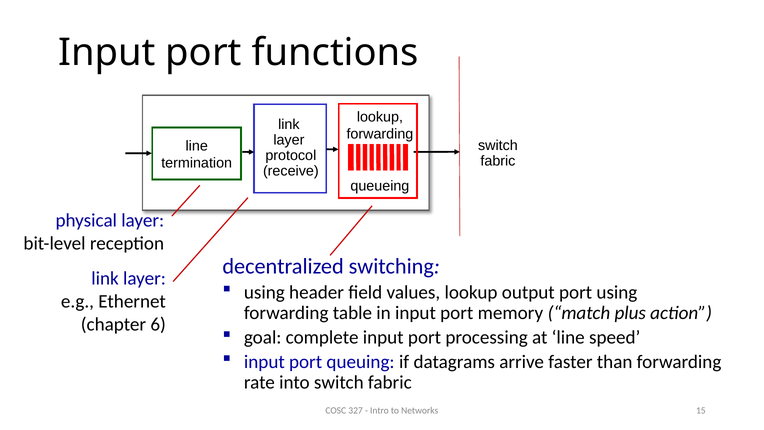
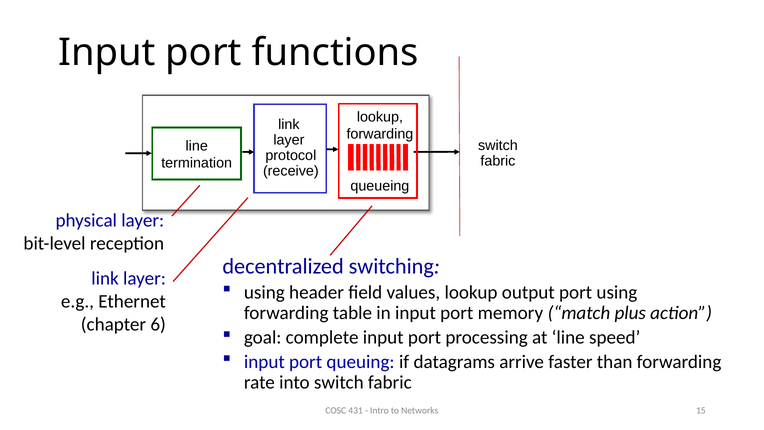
327: 327 -> 431 (356, 410)
